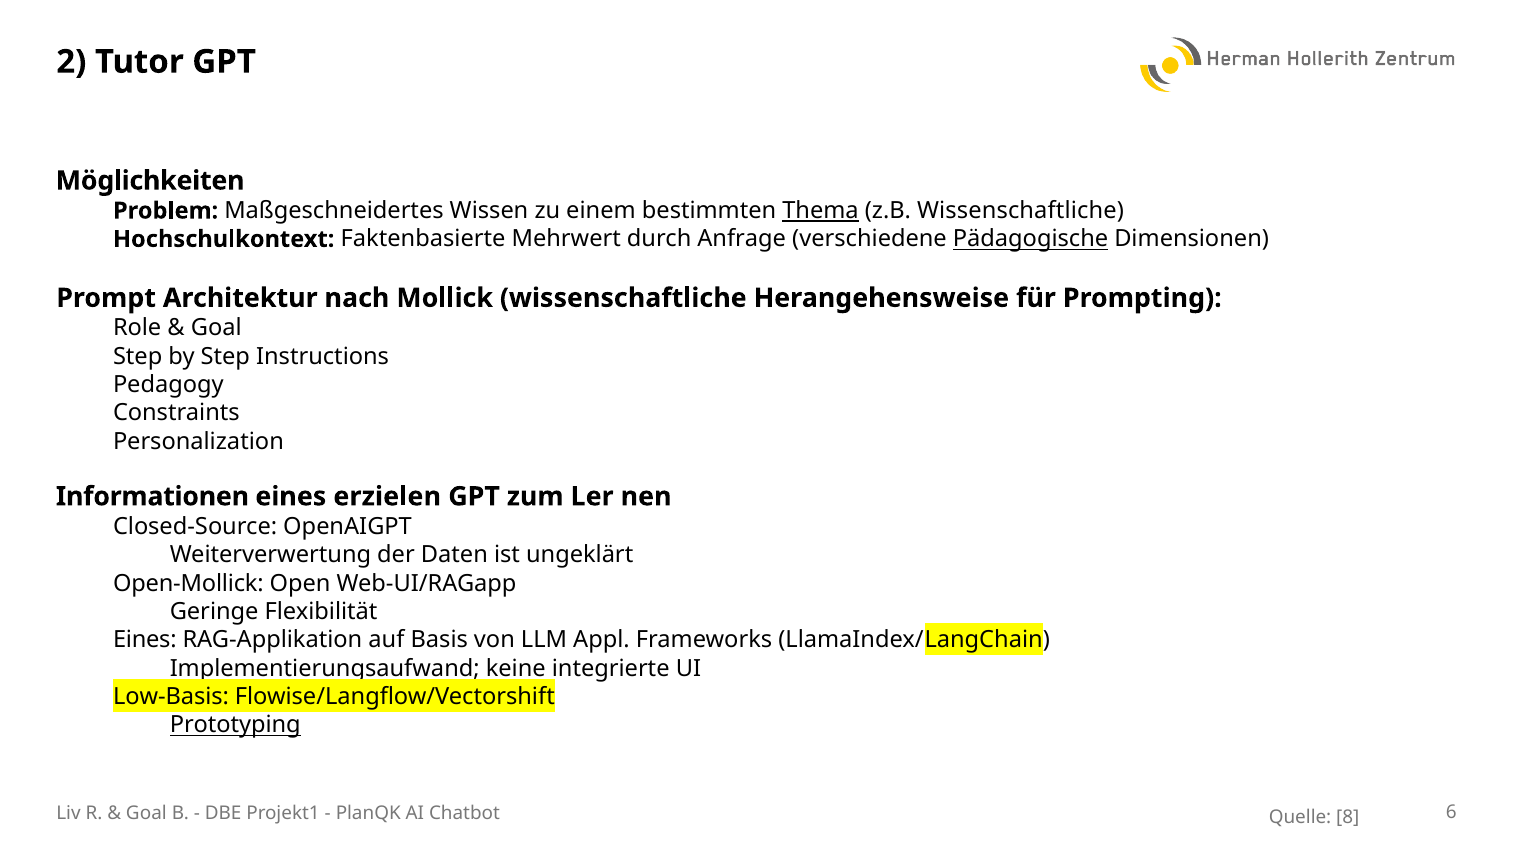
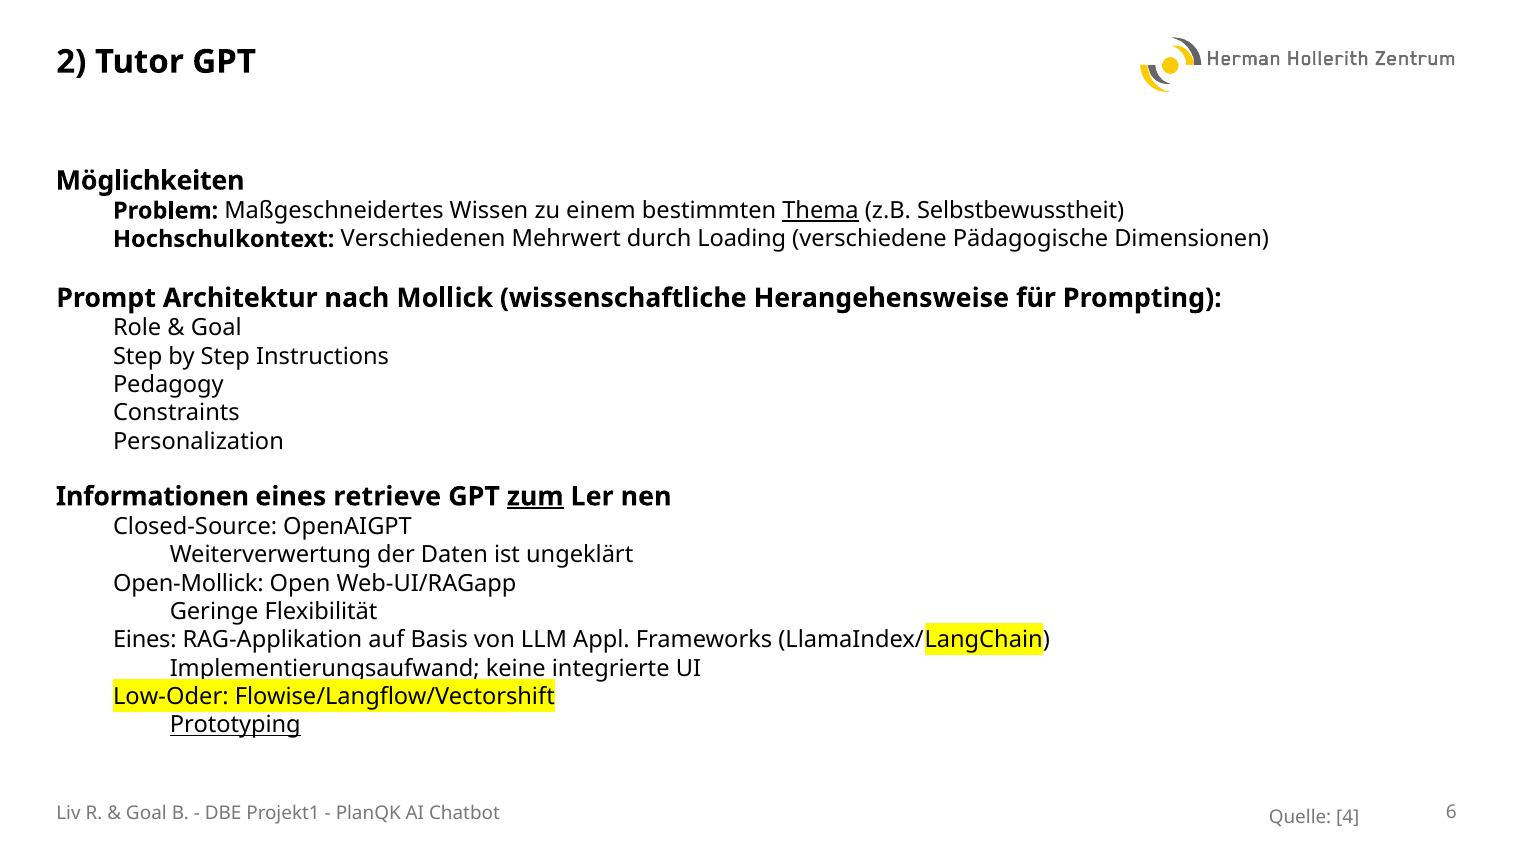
z.B Wissenschaftliche: Wissenschaftliche -> Selbstbewusstheit (1021, 211)
Faktenbasierte: Faktenbasierte -> Verschiedenen (423, 239)
Anfrage: Anfrage -> Loading (742, 239)
Pädagogische underline: present -> none (1031, 239)
erzielen: erzielen -> retrieve (387, 497)
zum underline: none -> present (535, 497)
Low-Basis: Low-Basis -> Low-Oder (171, 697)
8: 8 -> 4 (1348, 817)
